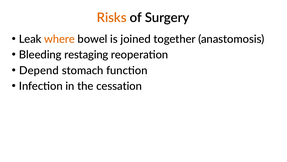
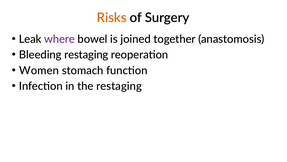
where colour: orange -> purple (59, 39)
Depend: Depend -> Women (39, 70)
the cessation: cessation -> restaging (119, 86)
